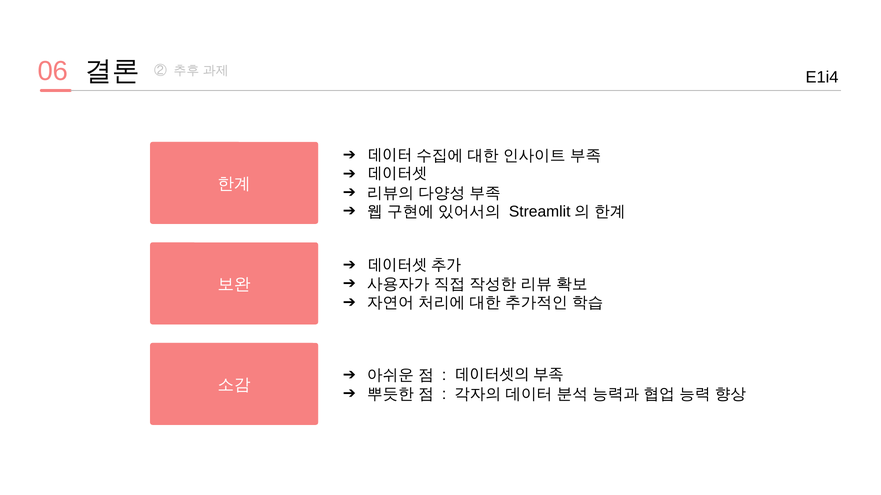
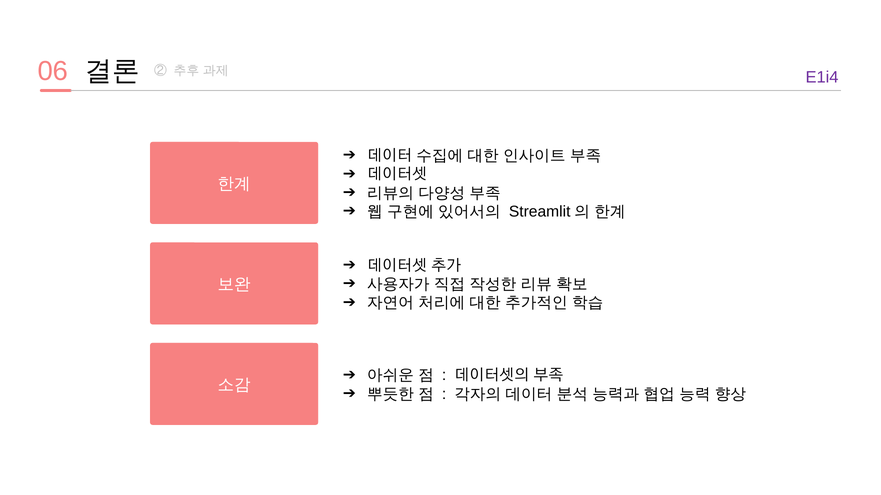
E1i4 colour: black -> purple (822, 77)
